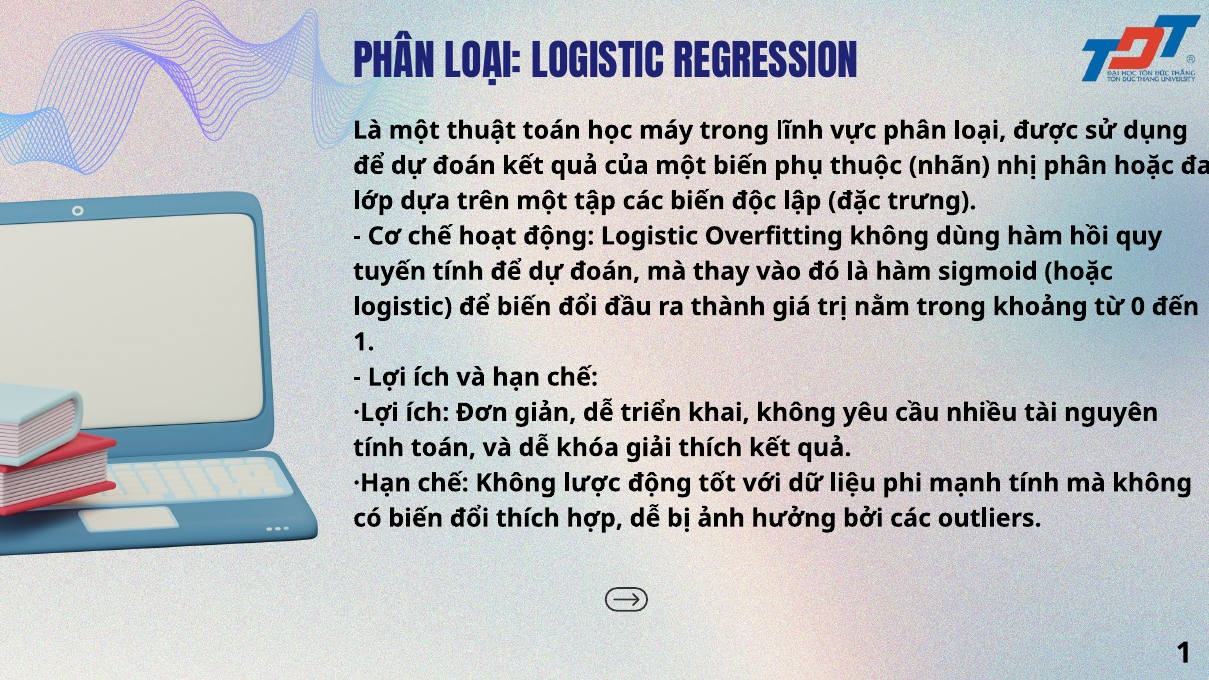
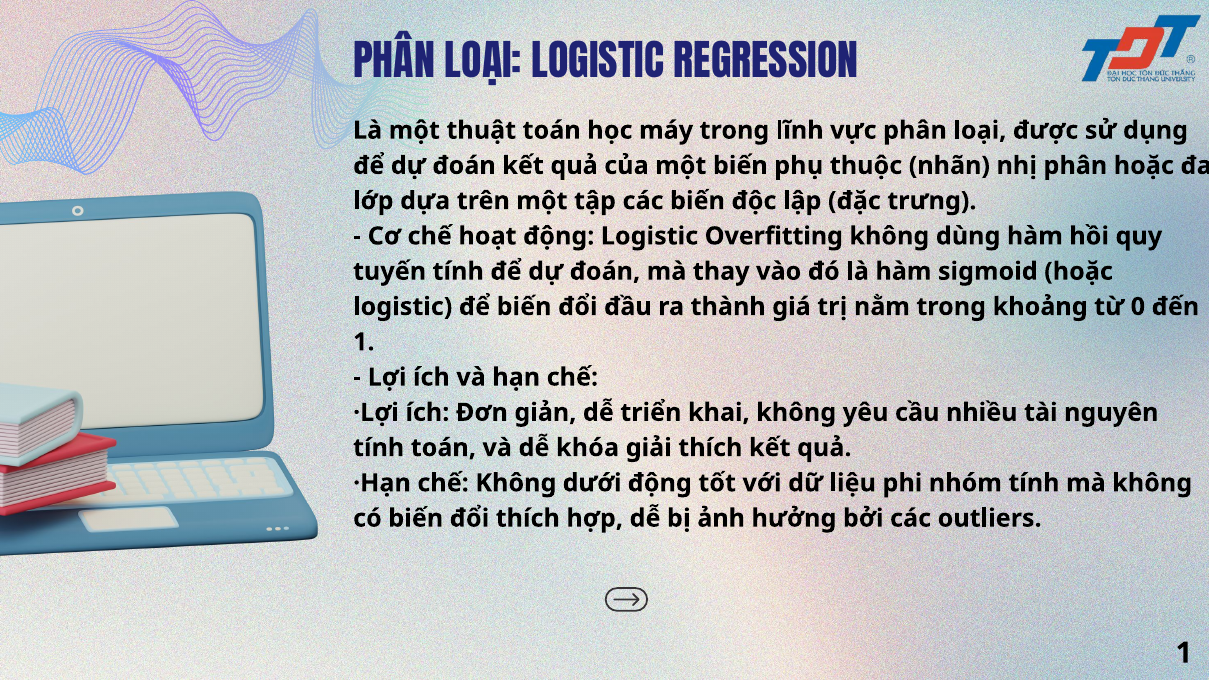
lược: lược -> dưới (592, 483)
mạnh: mạnh -> nhóm (965, 483)
